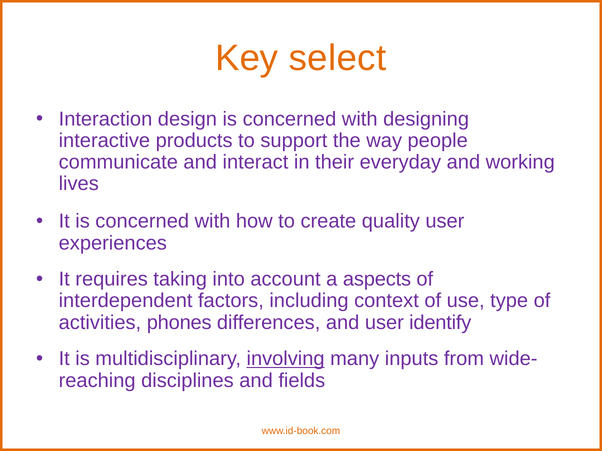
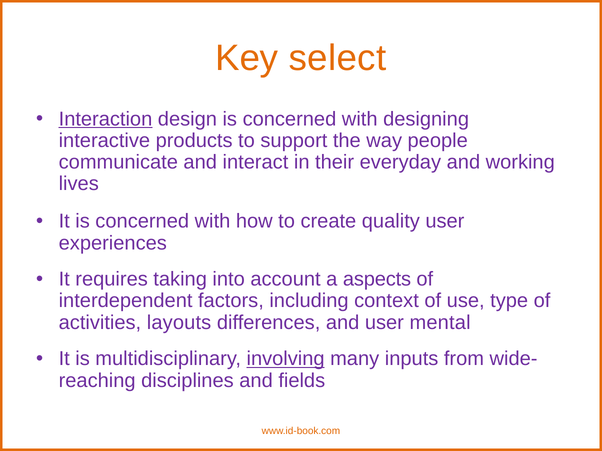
Interaction underline: none -> present (106, 119)
phones: phones -> layouts (179, 323)
identify: identify -> mental (440, 323)
